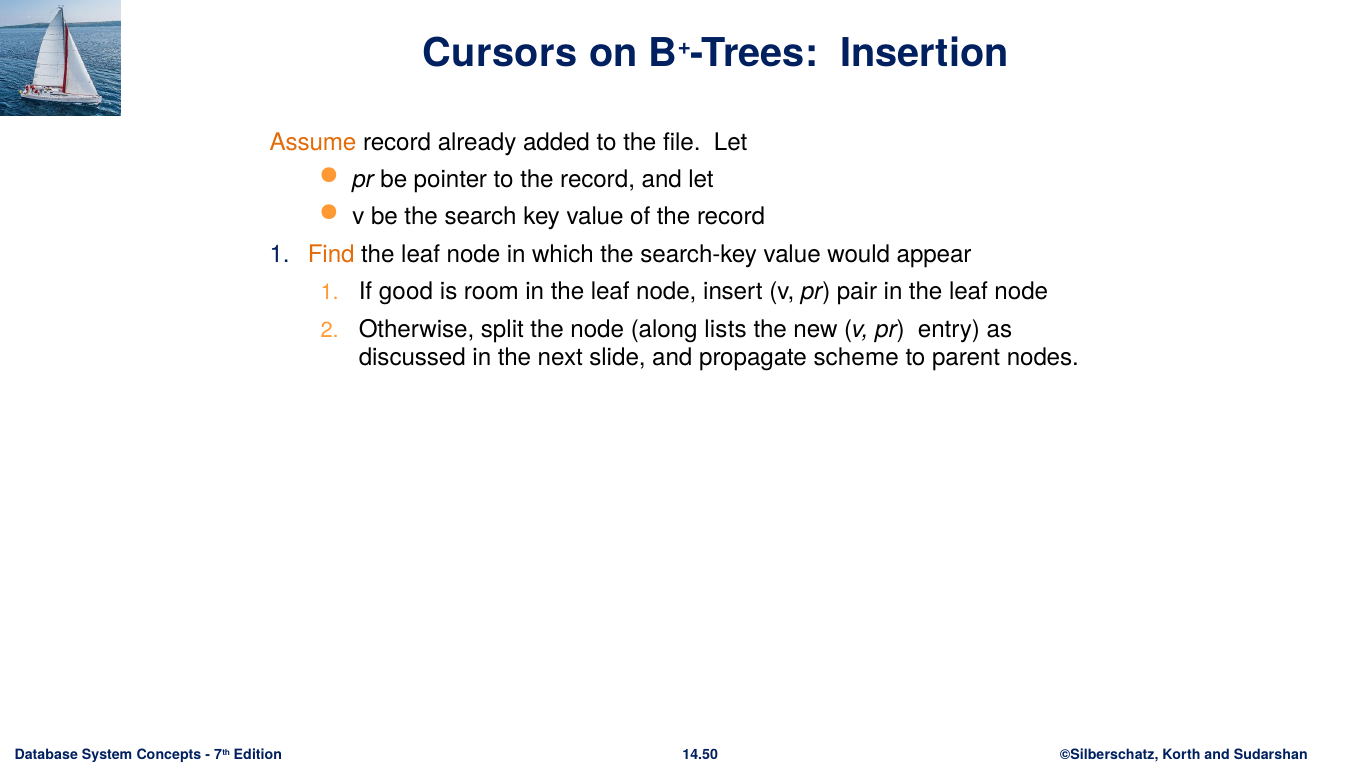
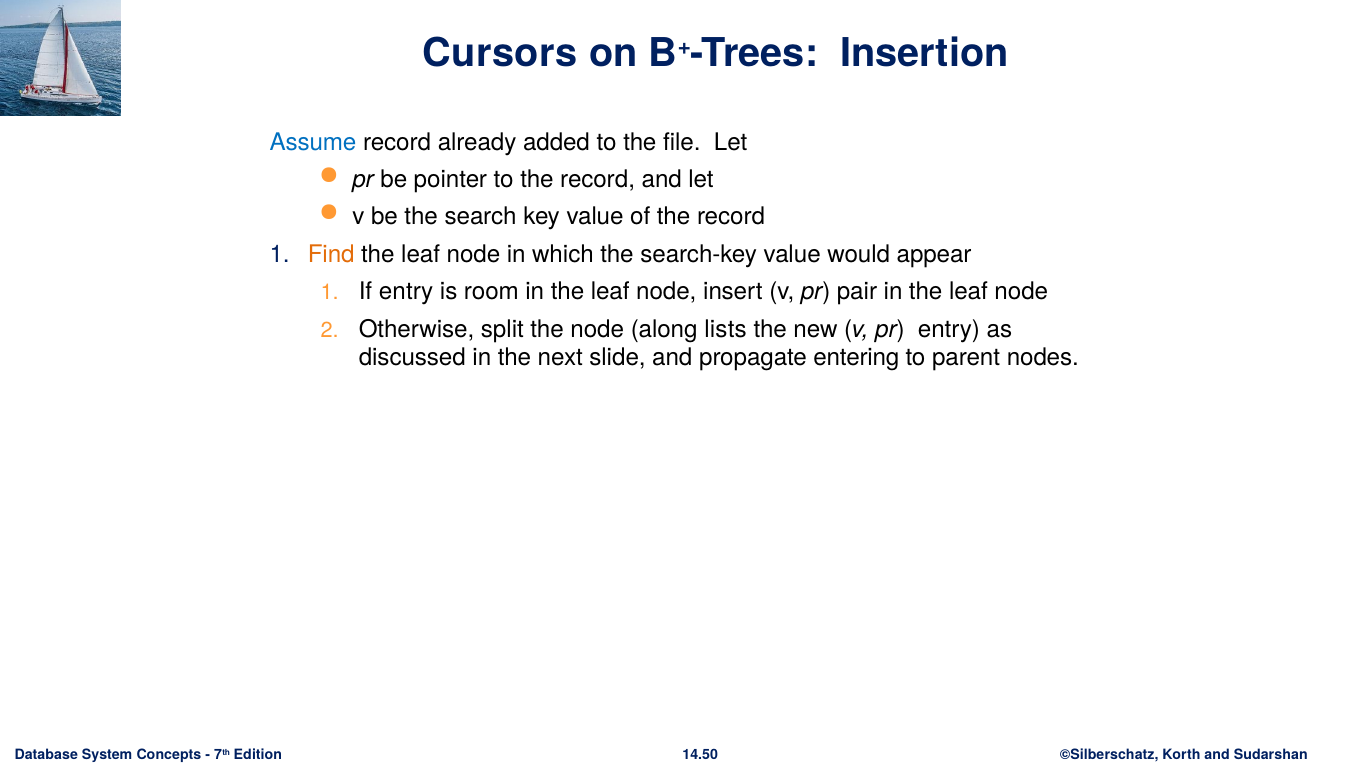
Assume colour: orange -> blue (313, 142)
If good: good -> entry (406, 291)
scheme: scheme -> entering (856, 358)
